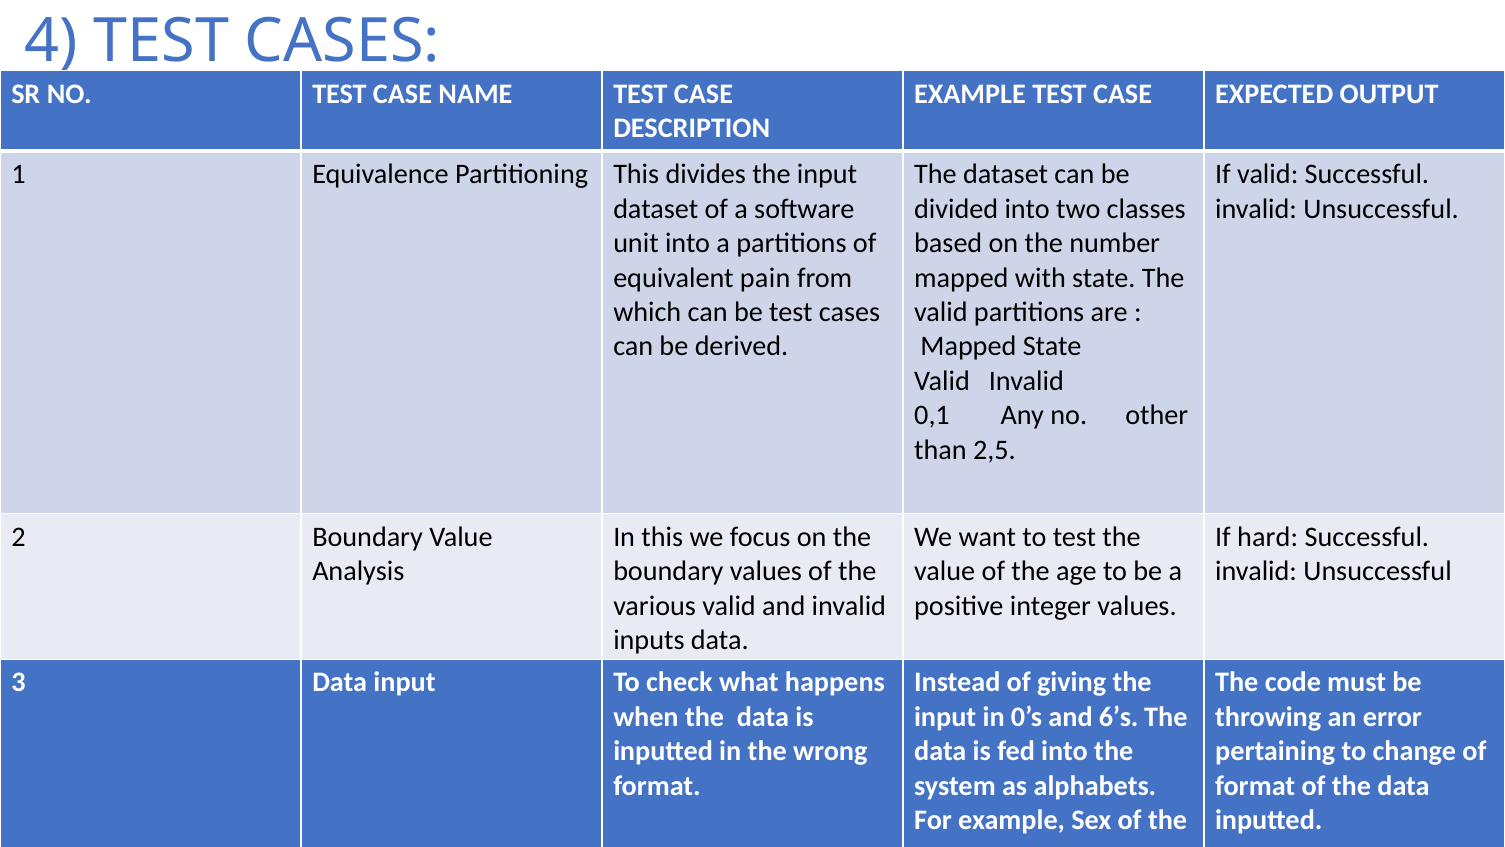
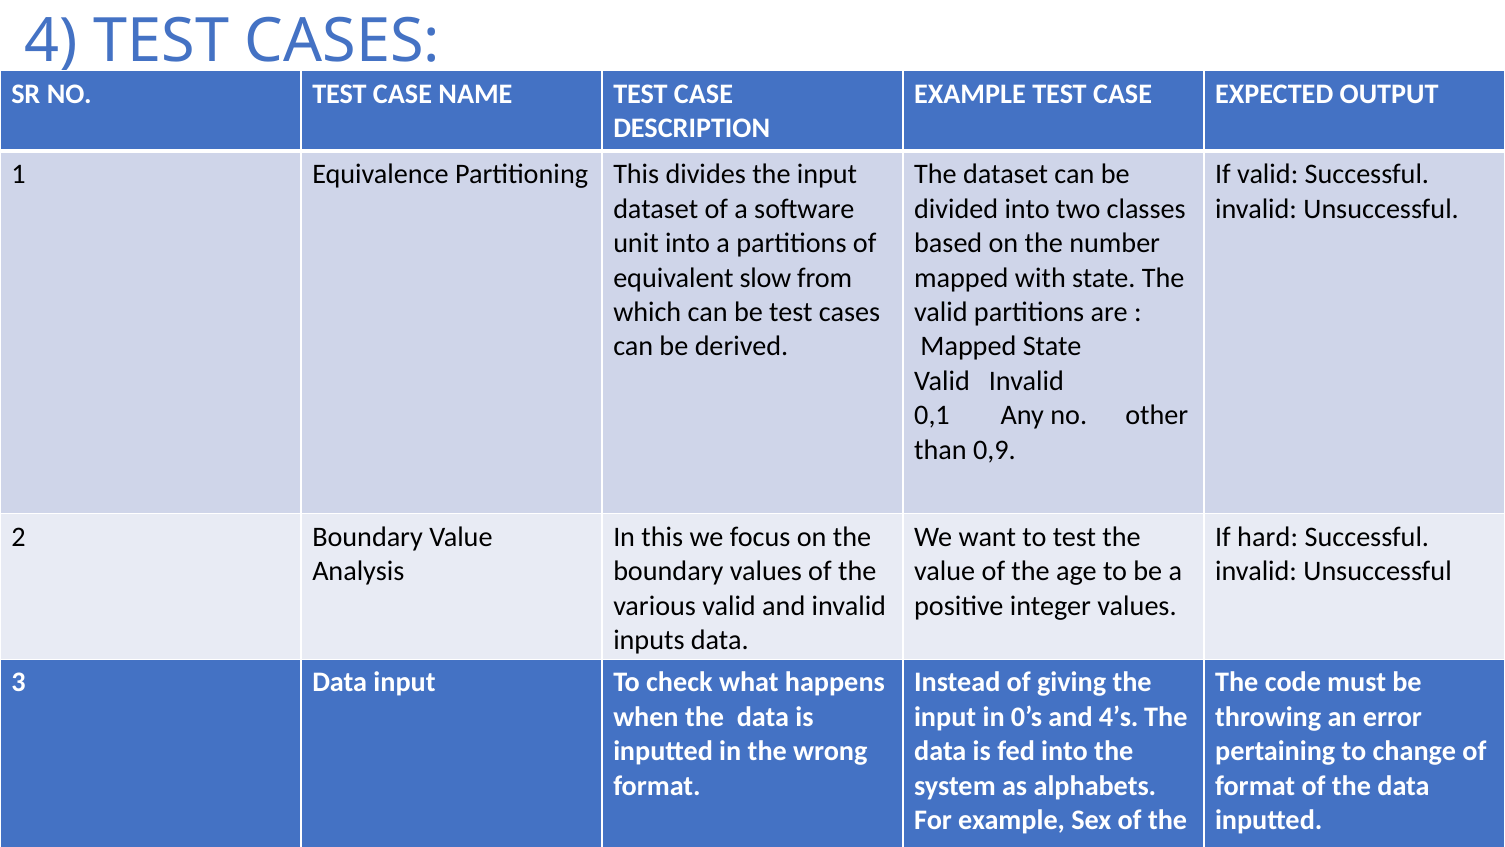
pain: pain -> slow (765, 278)
2,5: 2,5 -> 0,9 (994, 450)
6’s: 6’s -> 4’s (1119, 717)
